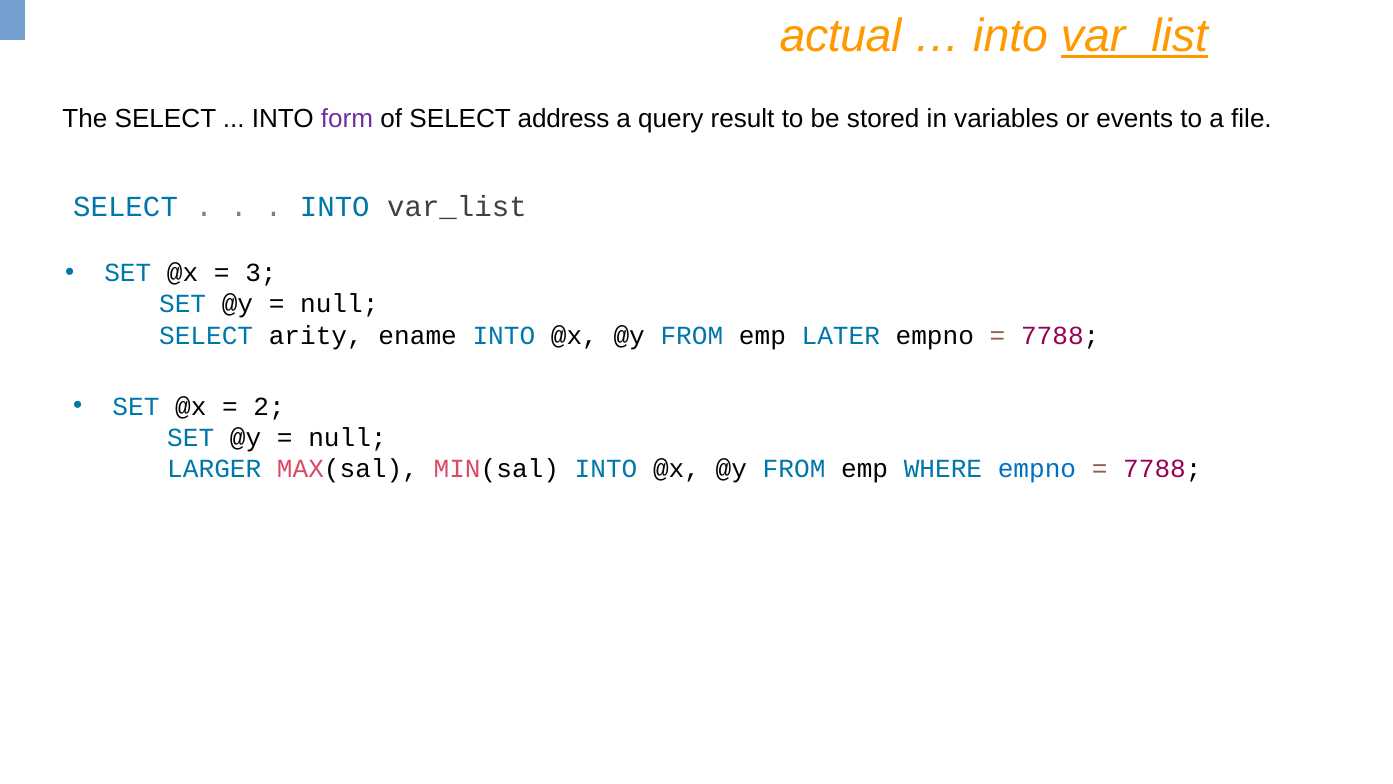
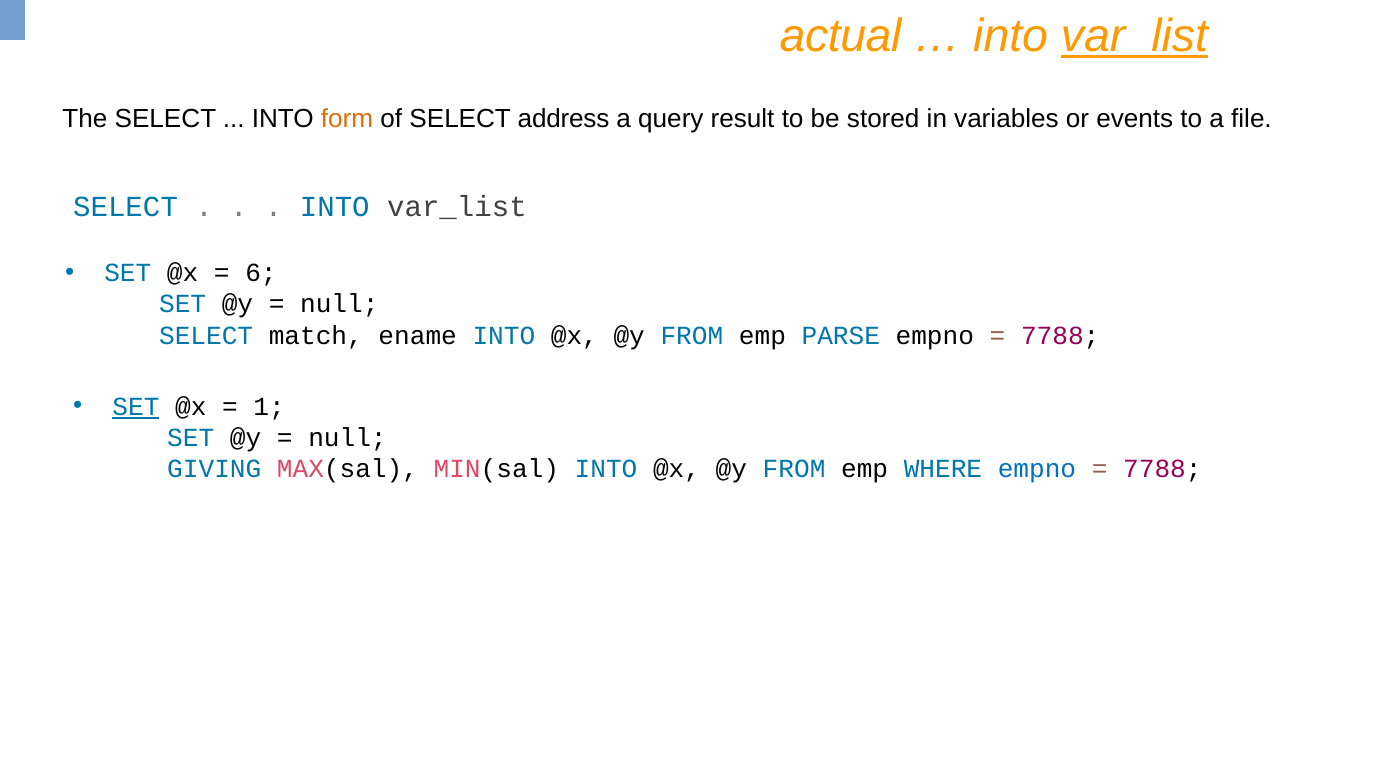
form colour: purple -> orange (347, 118)
3: 3 -> 6 (261, 273)
arity: arity -> match (316, 335)
LATER: LATER -> PARSE (841, 335)
SET underline: none -> present (136, 406)
2: 2 -> 1 (269, 406)
LARGER: LARGER -> GIVING (214, 469)
